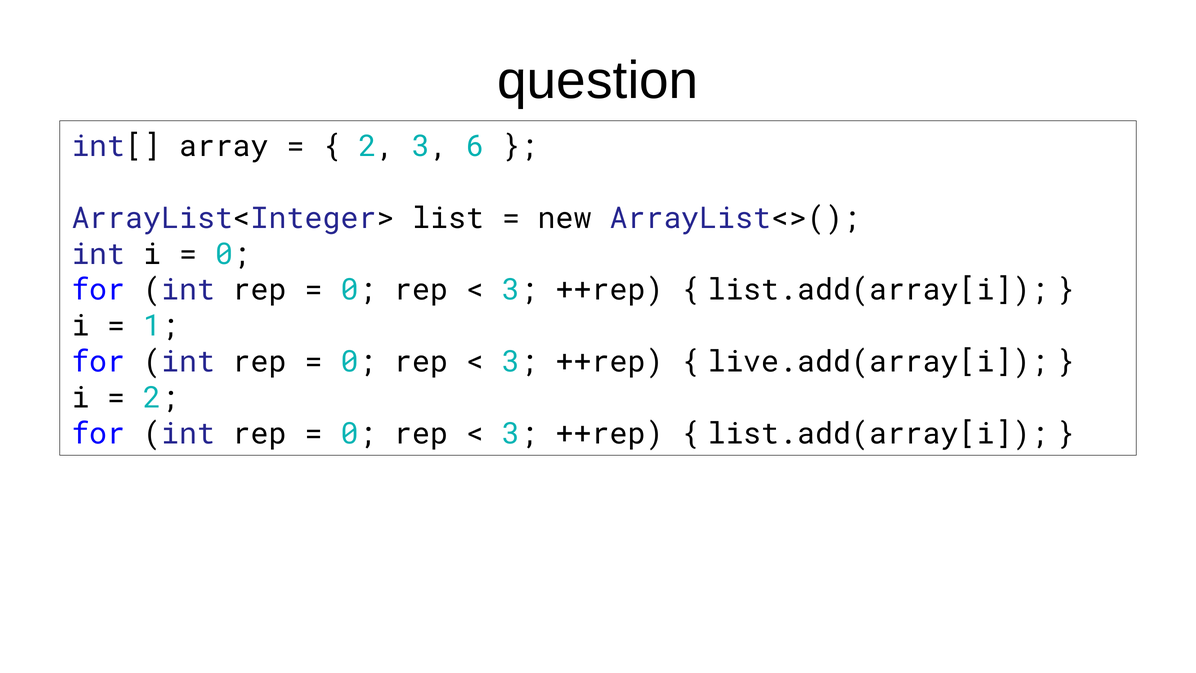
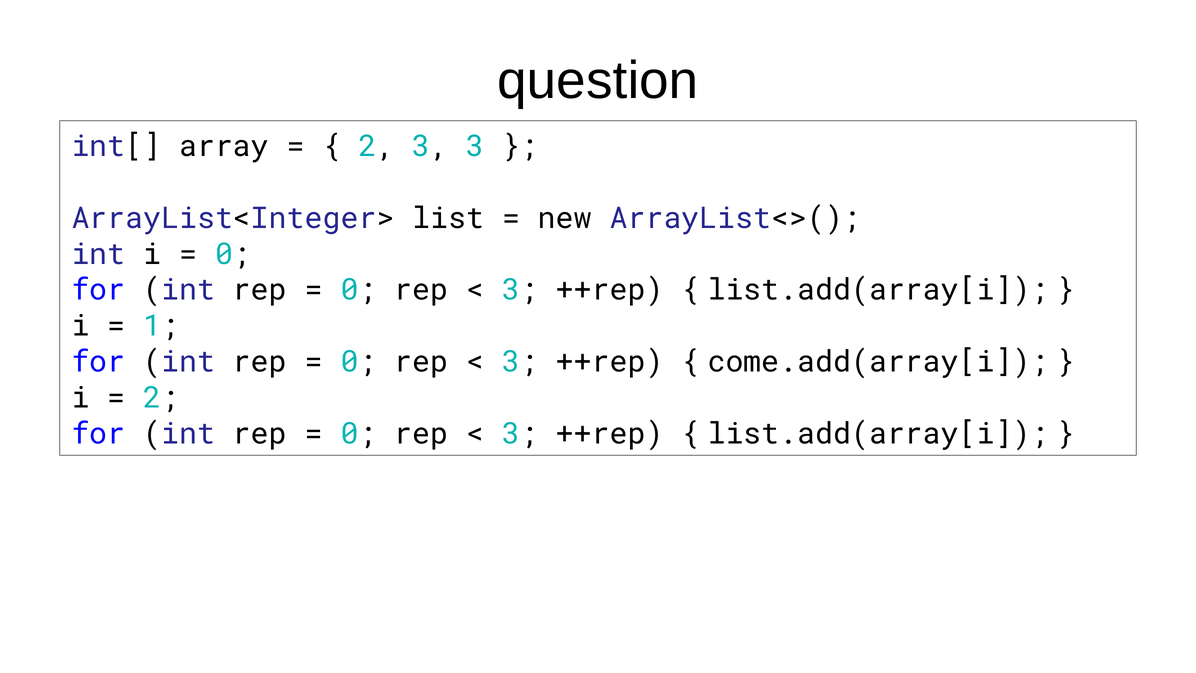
3 6: 6 -> 3 (475, 146)
live.add(array[i: live.add(array[i -> come.add(array[i (878, 362)
